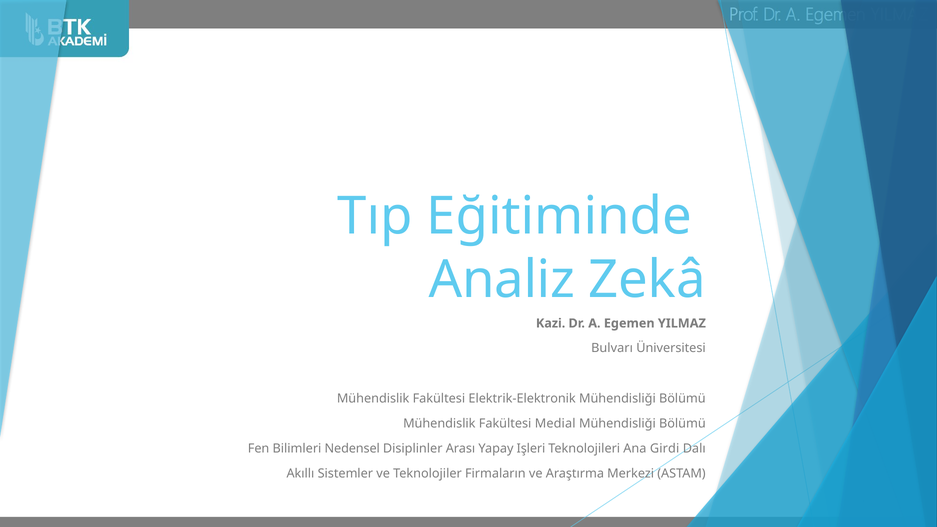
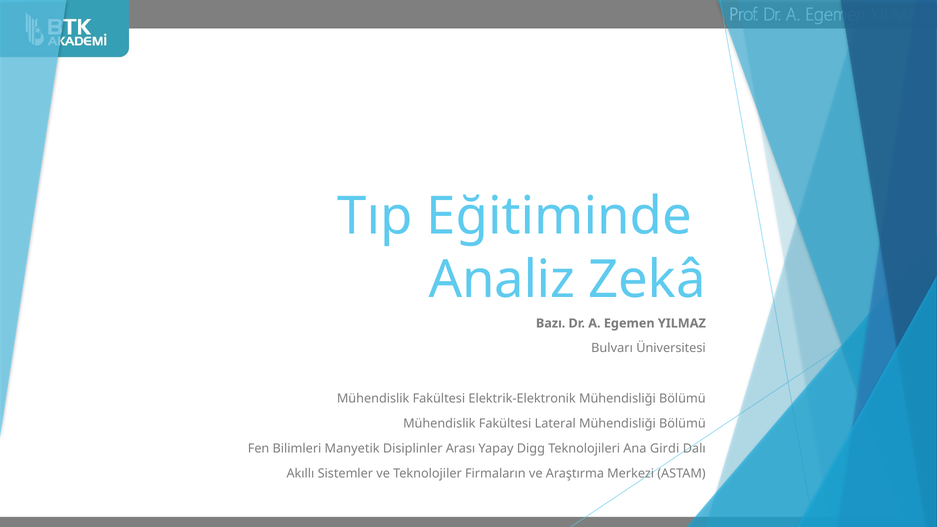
Kazi: Kazi -> Bazı (551, 323)
Medial: Medial -> Lateral (555, 423)
Nedensel: Nedensel -> Manyetik (352, 448)
Işleri: Işleri -> Digg (531, 448)
